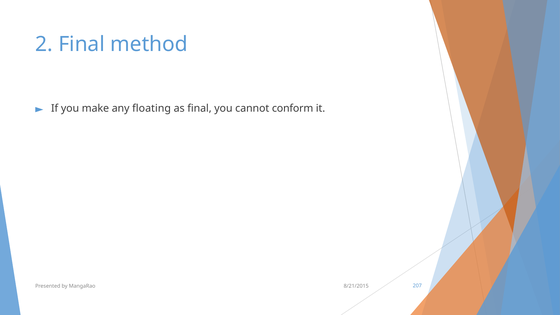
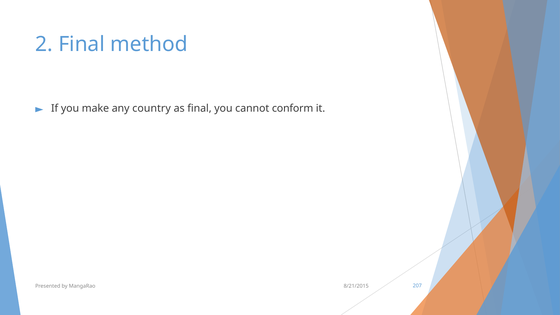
floating: floating -> country (152, 108)
